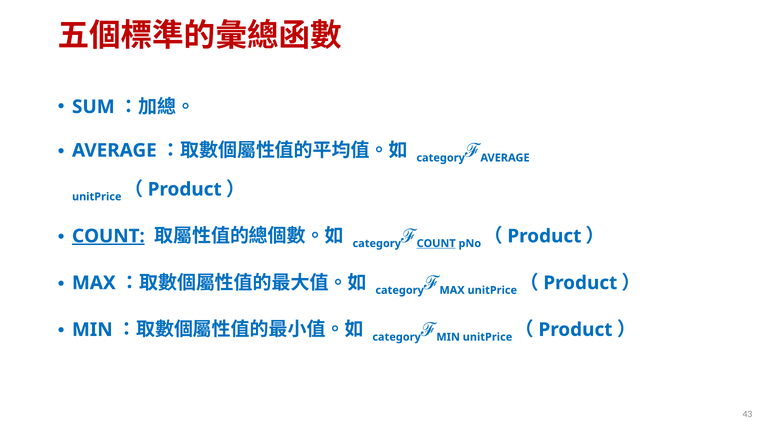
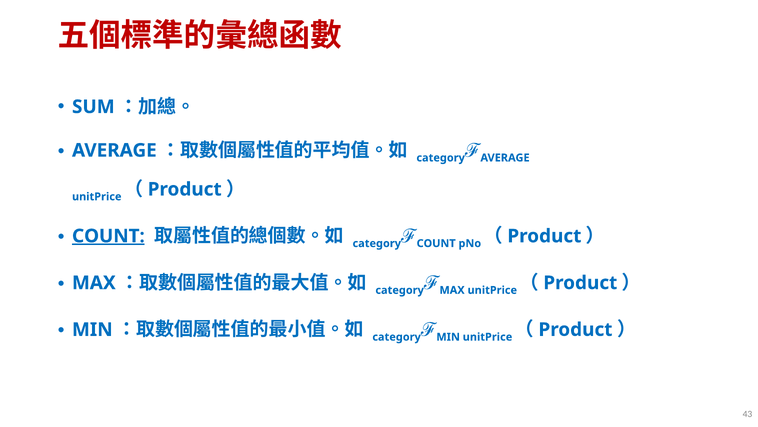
COUNT underline: present -> none (436, 243)
